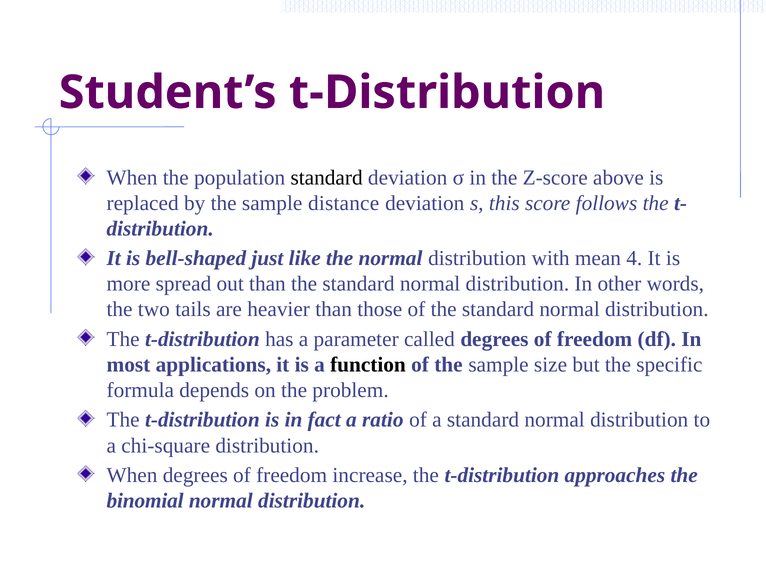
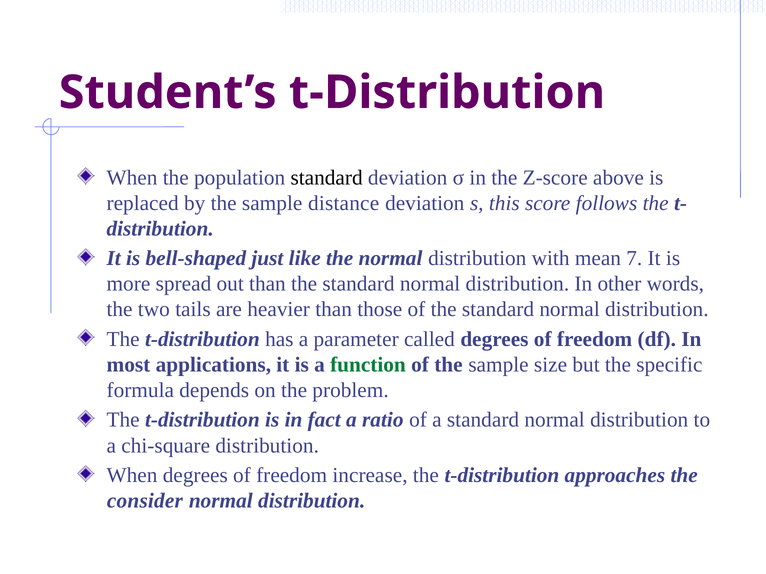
4: 4 -> 7 (634, 259)
function colour: black -> green (368, 365)
binomial: binomial -> consider (145, 501)
